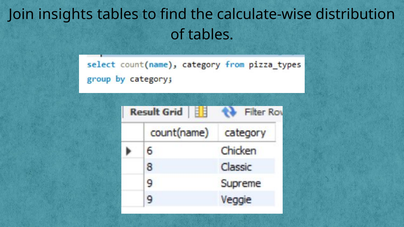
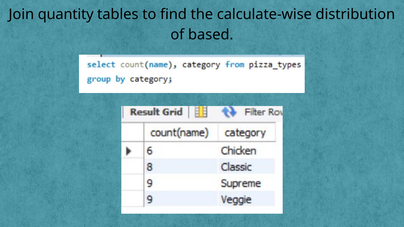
insights: insights -> quantity (66, 14)
of tables: tables -> based (211, 35)
